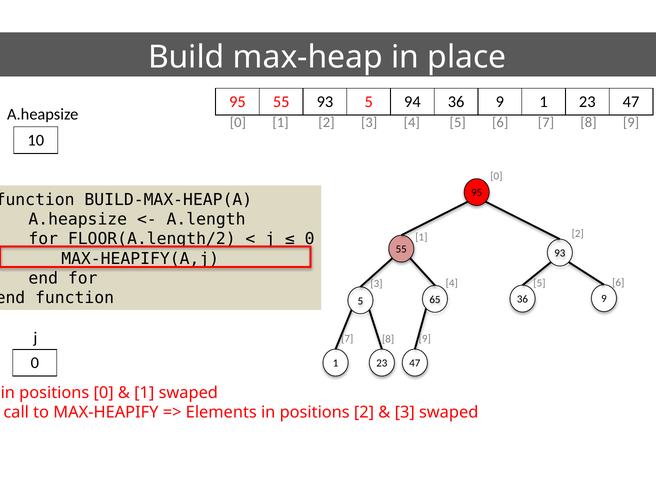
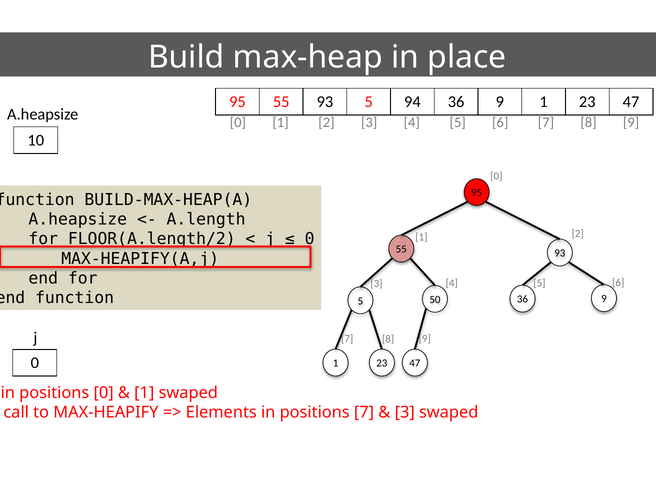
65: 65 -> 50 (435, 300)
positions 2: 2 -> 7 (364, 413)
